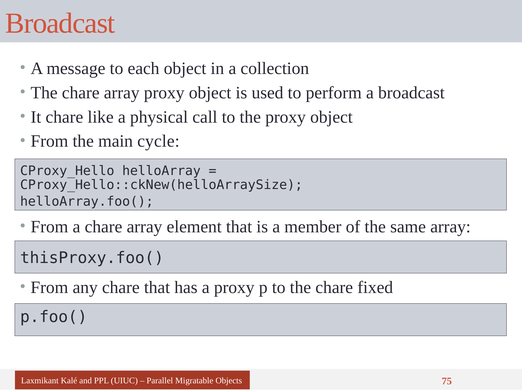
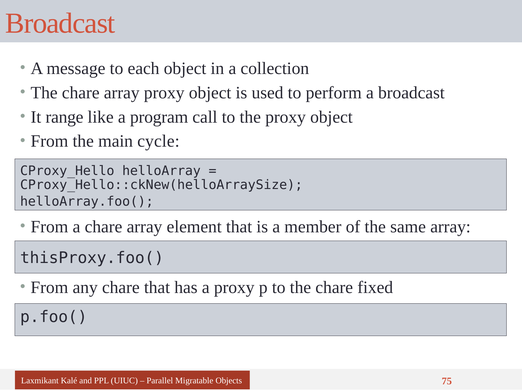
It chare: chare -> range (64, 117)
physical: physical -> program (159, 117)
